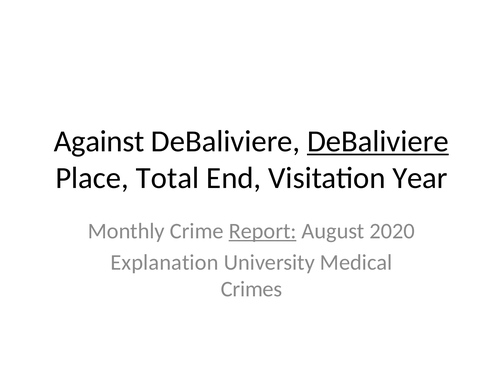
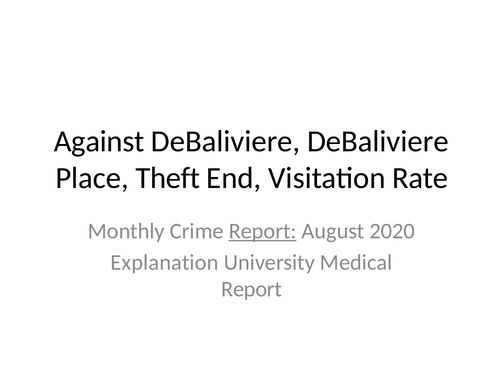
DeBaliviere underline: present -> none (378, 141)
Total: Total -> Theft (168, 178)
Year: Year -> Rate (420, 178)
Crimes: Crimes -> Report (252, 289)
